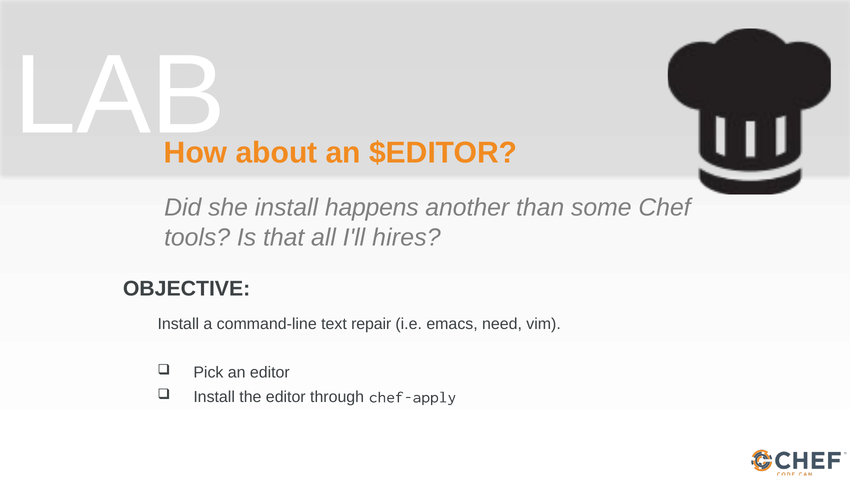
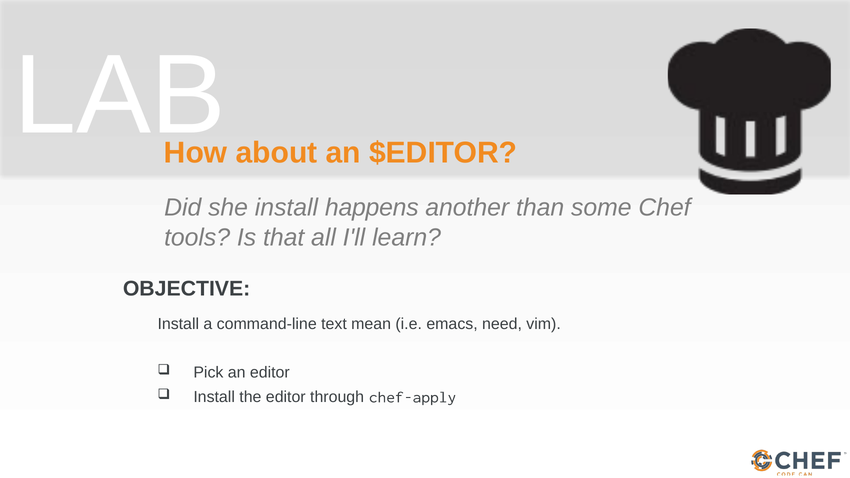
hires: hires -> learn (407, 238)
repair: repair -> mean (371, 324)
